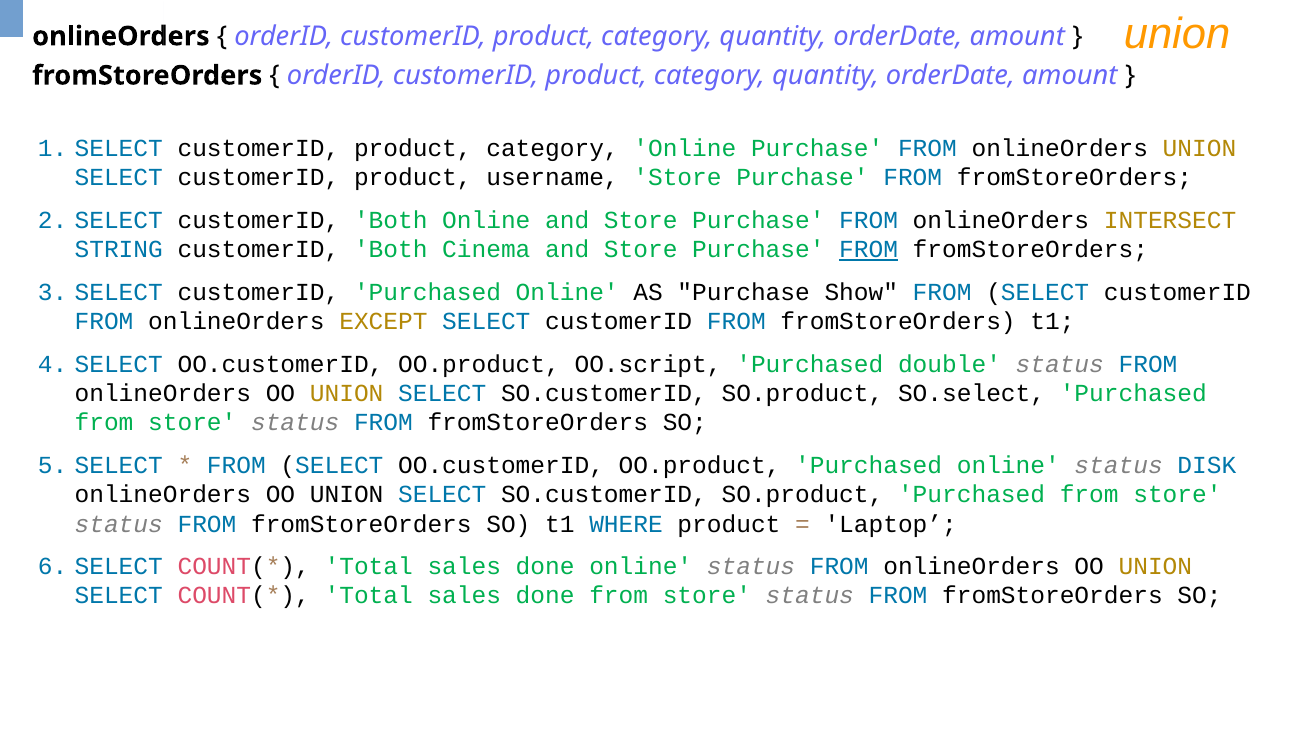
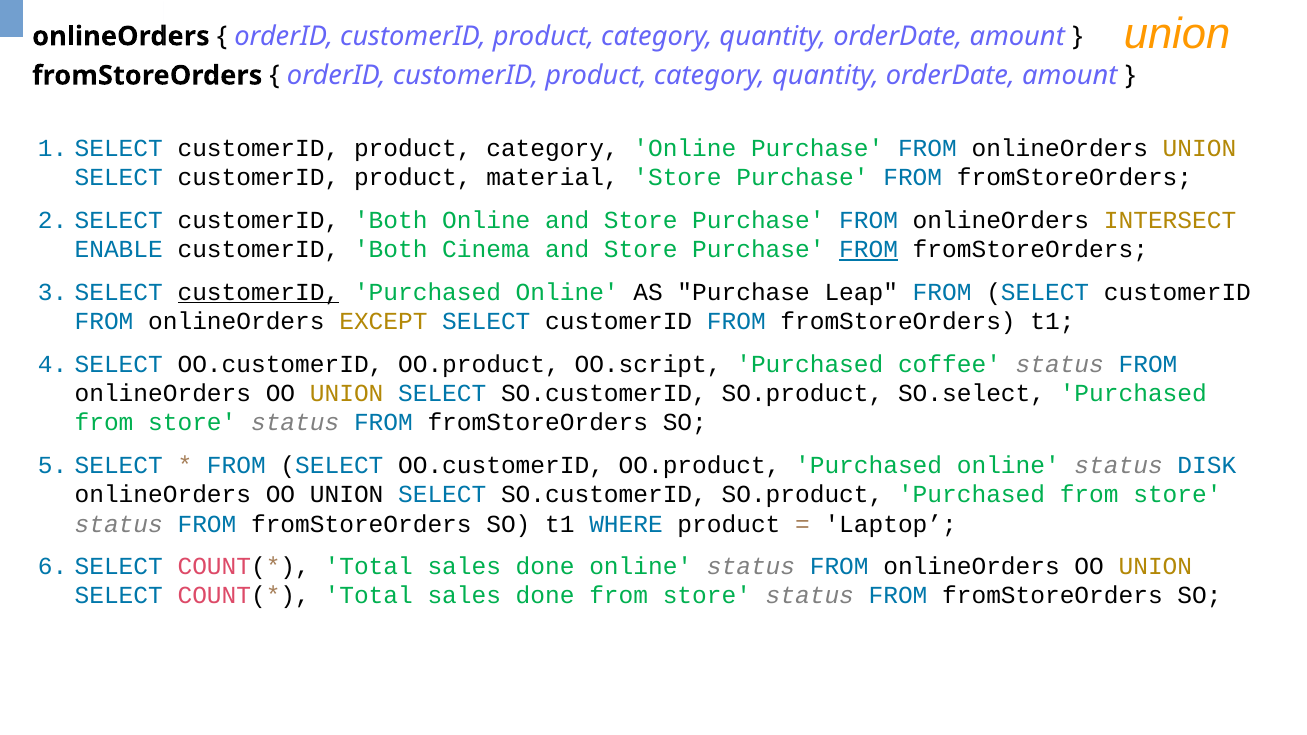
username: username -> material (553, 178)
STRING: STRING -> ENABLE (119, 250)
customerID underline: none -> present (258, 292)
Show: Show -> Leap (861, 292)
double: double -> coffee (950, 364)
